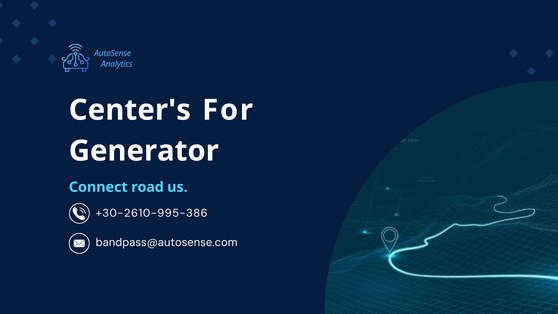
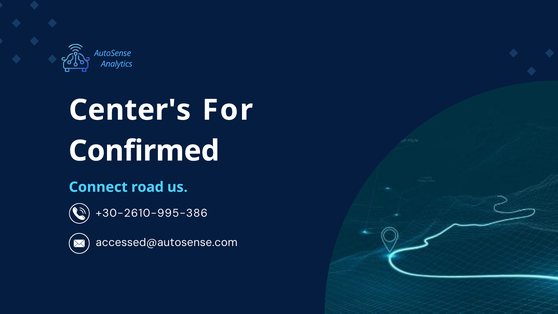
Generator: Generator -> Confirmed (144, 151)
bandpass@autosense.com: bandpass@autosense.com -> accessed@autosense.com (167, 242)
